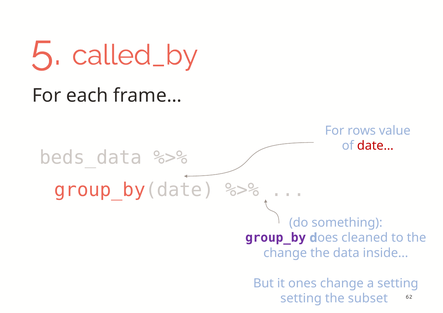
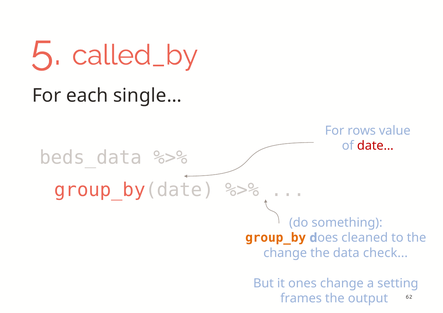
frame…: frame… -> single… (147, 96)
group_by colour: purple -> orange (276, 238)
inside: inside -> check (385, 253)
setting: setting -> frames (301, 299)
subset: subset -> output (368, 299)
